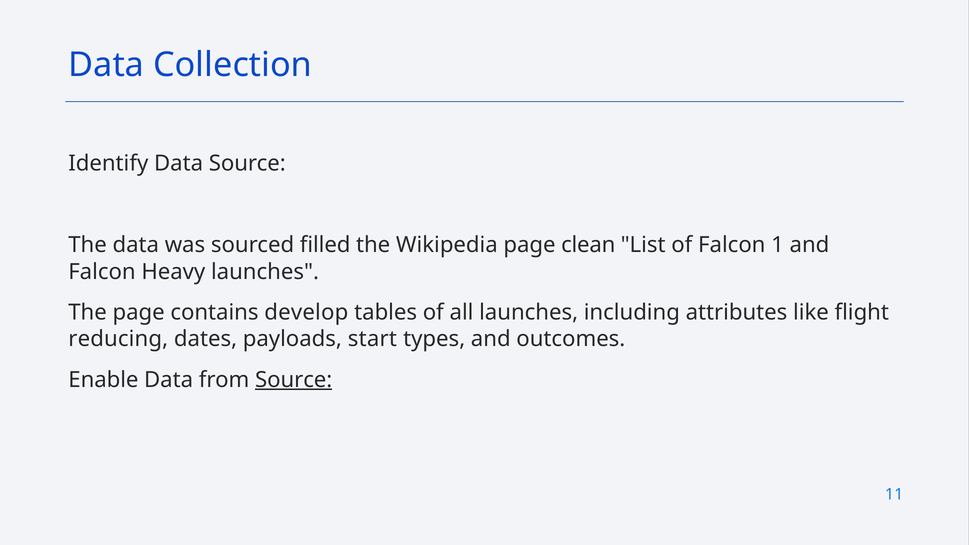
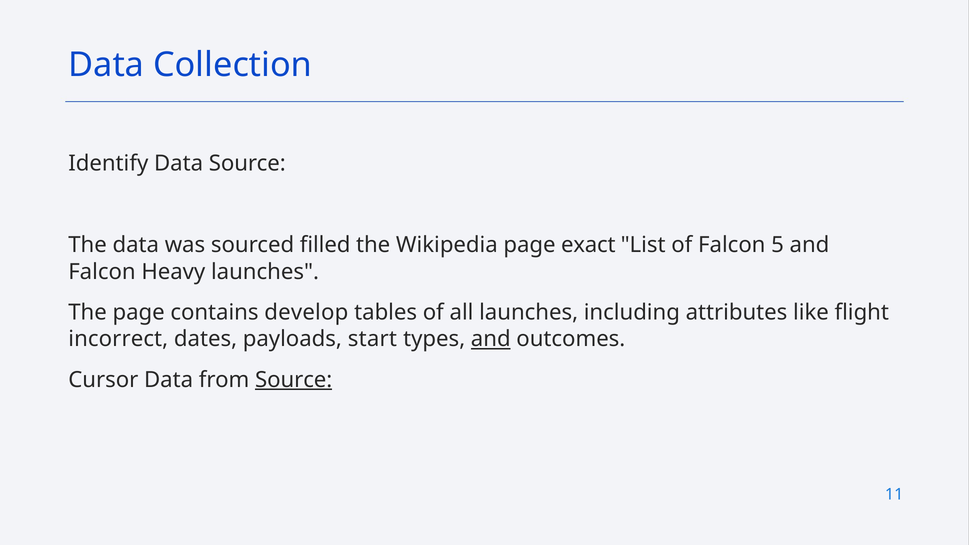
clean: clean -> exact (588, 245)
1: 1 -> 5 (778, 245)
reducing: reducing -> incorrect (118, 339)
and underline: none -> present (491, 339)
Enable: Enable -> Cursor (103, 380)
